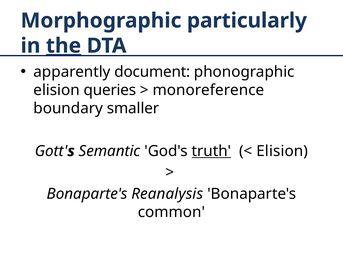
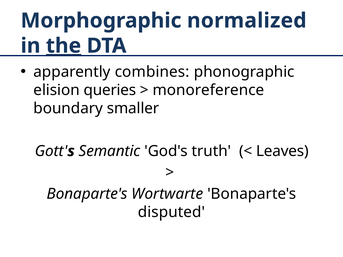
particularly: particularly -> normalized (247, 21)
document: document -> combines (152, 72)
truth underline: present -> none (211, 151)
Elision: Elision -> Leaves (282, 151)
Reanalysis: Reanalysis -> Wortwarte (167, 194)
common: common -> disputed (171, 212)
